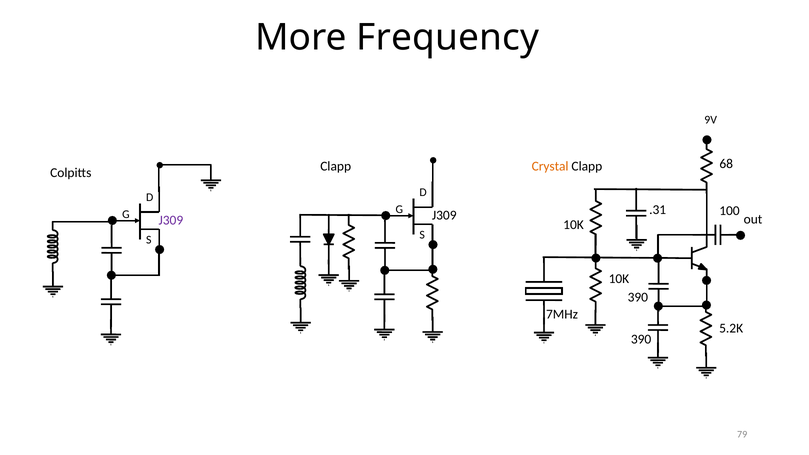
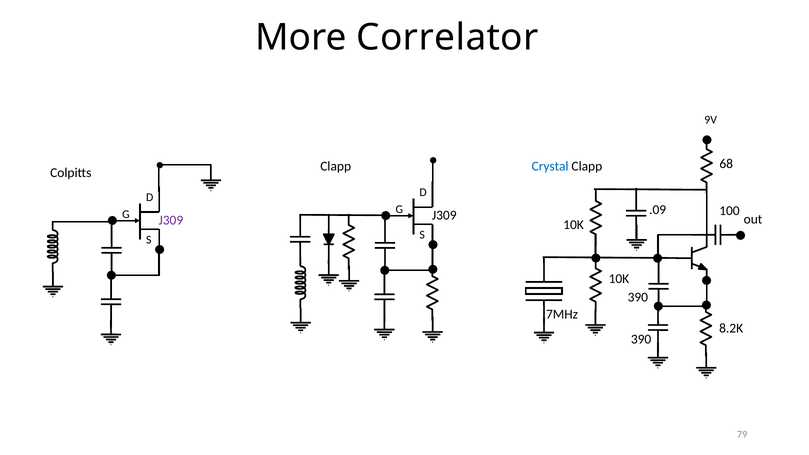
Frequency: Frequency -> Correlator (448, 38)
Crystal colour: orange -> blue (550, 166)
.31: .31 -> .09 (658, 210)
5.2K: 5.2K -> 8.2K (731, 328)
